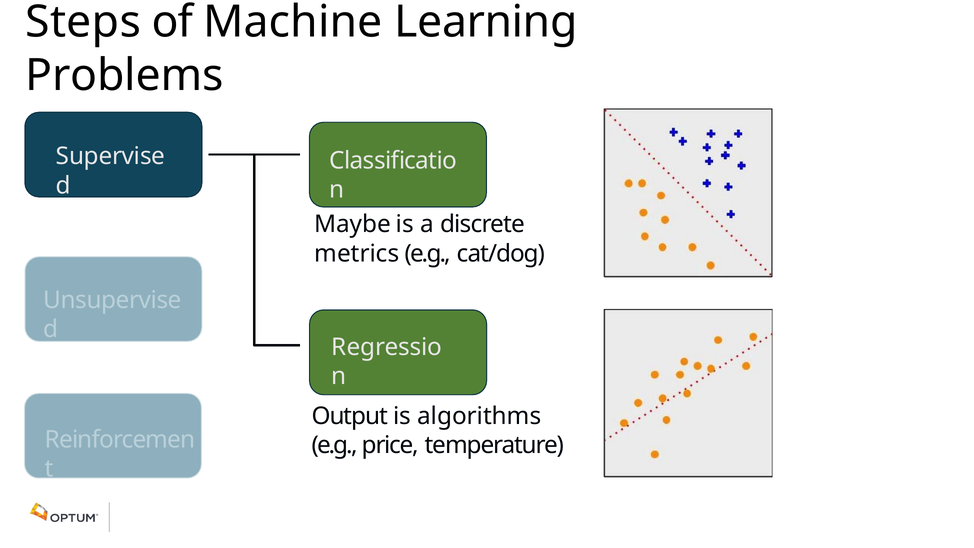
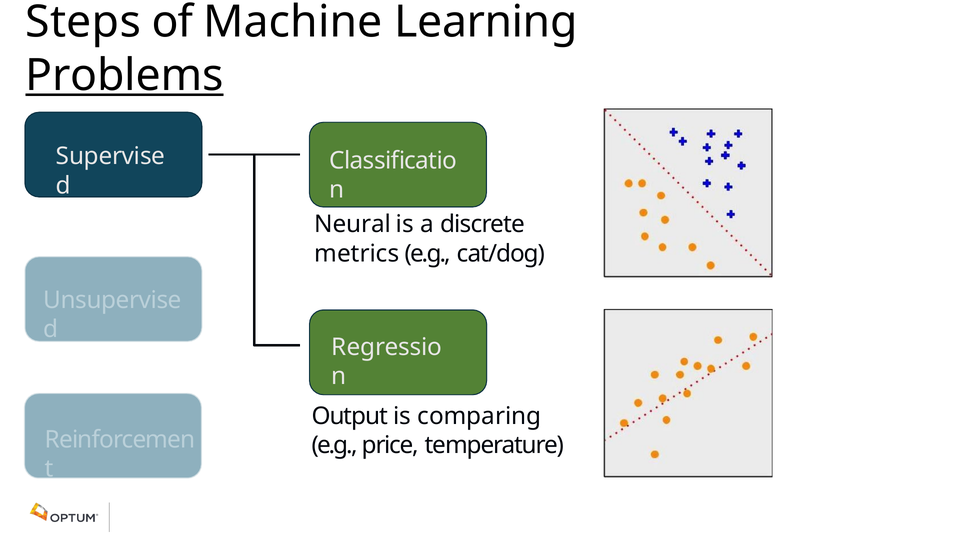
Problems underline: none -> present (124, 76)
Maybe: Maybe -> Neural (353, 224)
algorithms: algorithms -> comparing (479, 416)
